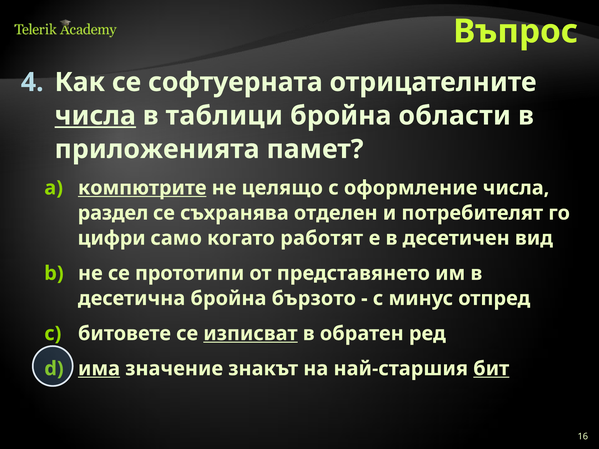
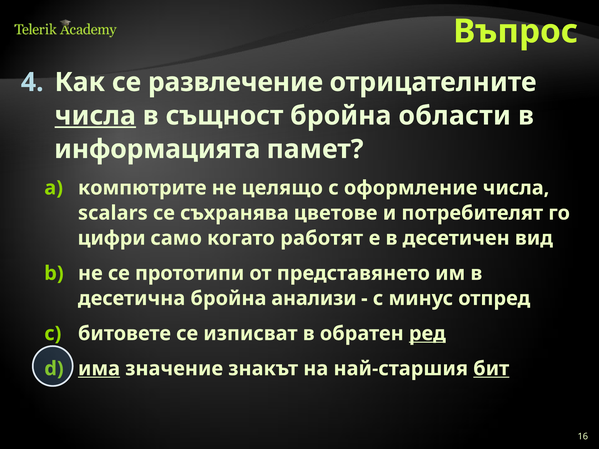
софтуерната: софтуерната -> развлечение (235, 82)
таблици: таблици -> същност (224, 116)
приложенията: приложенията -> информацията (157, 149)
компютрите underline: present -> none (142, 188)
раздел: раздел -> scalars (113, 213)
отделен: отделен -> цветове (336, 213)
бързото: бързото -> анализи (314, 299)
изписват underline: present -> none (250, 334)
ред underline: none -> present (427, 334)
